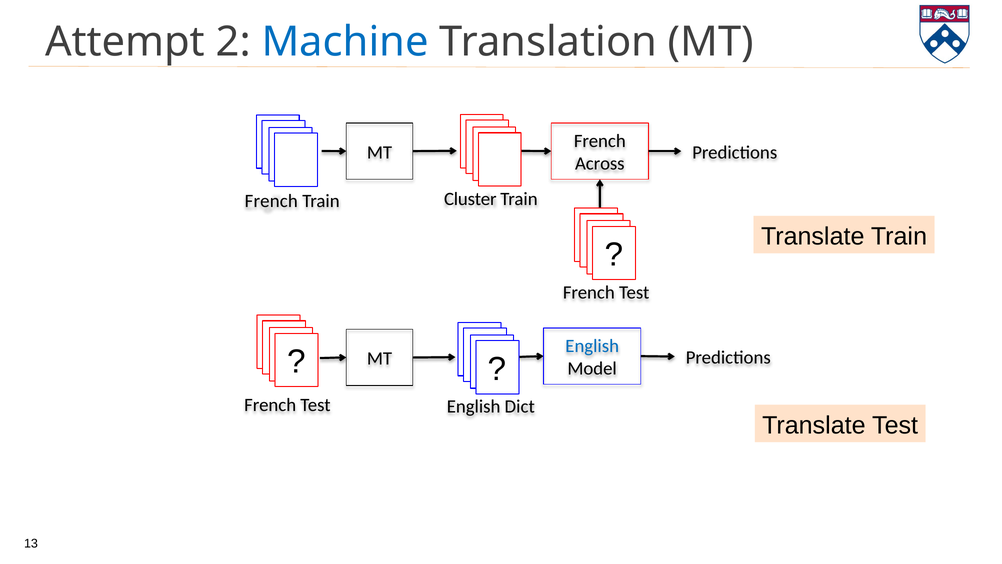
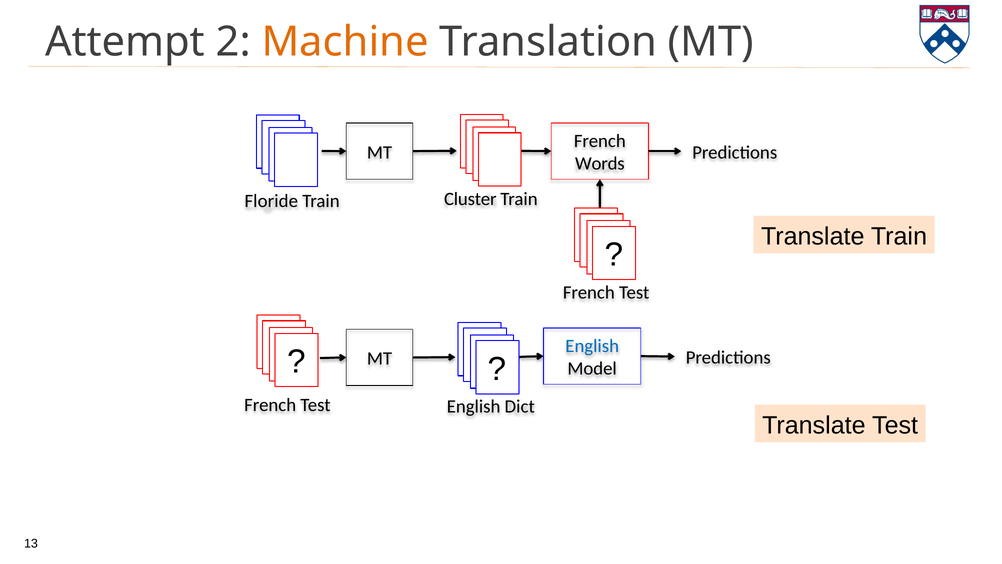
Machine colour: blue -> orange (345, 42)
Across: Across -> Words (600, 164)
French: French -> Floride (271, 201)
